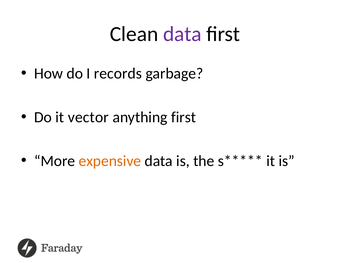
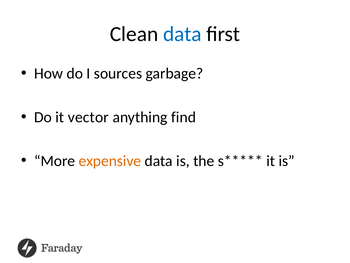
data colour: purple -> blue (182, 34)
records: records -> sources (118, 73)
anything first: first -> find (184, 117)
